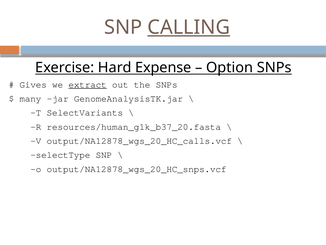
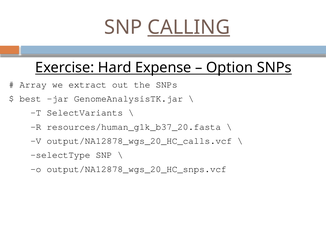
Gives: Gives -> Array (33, 84)
extract underline: present -> none (88, 84)
many: many -> best (30, 98)
